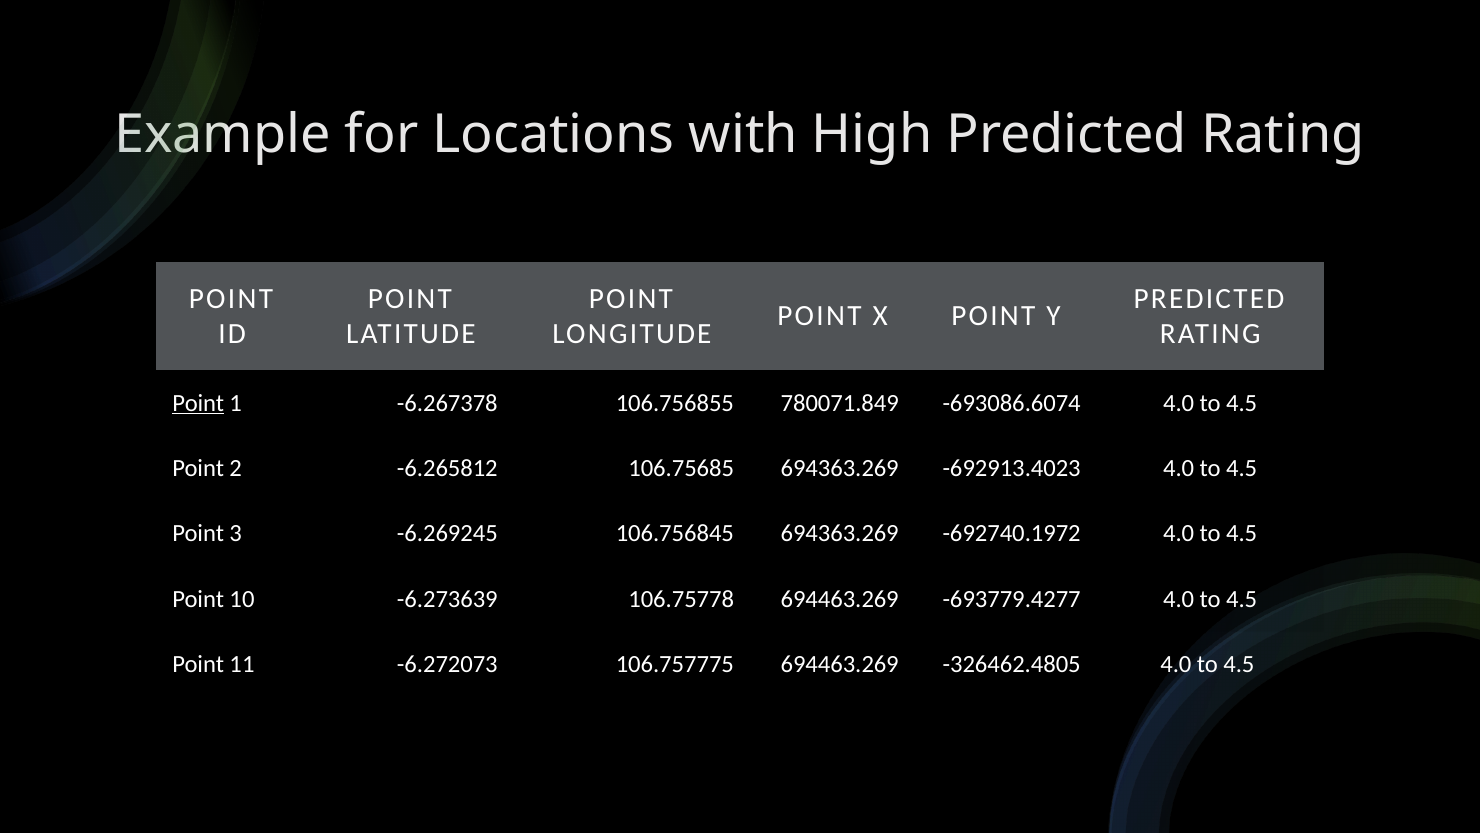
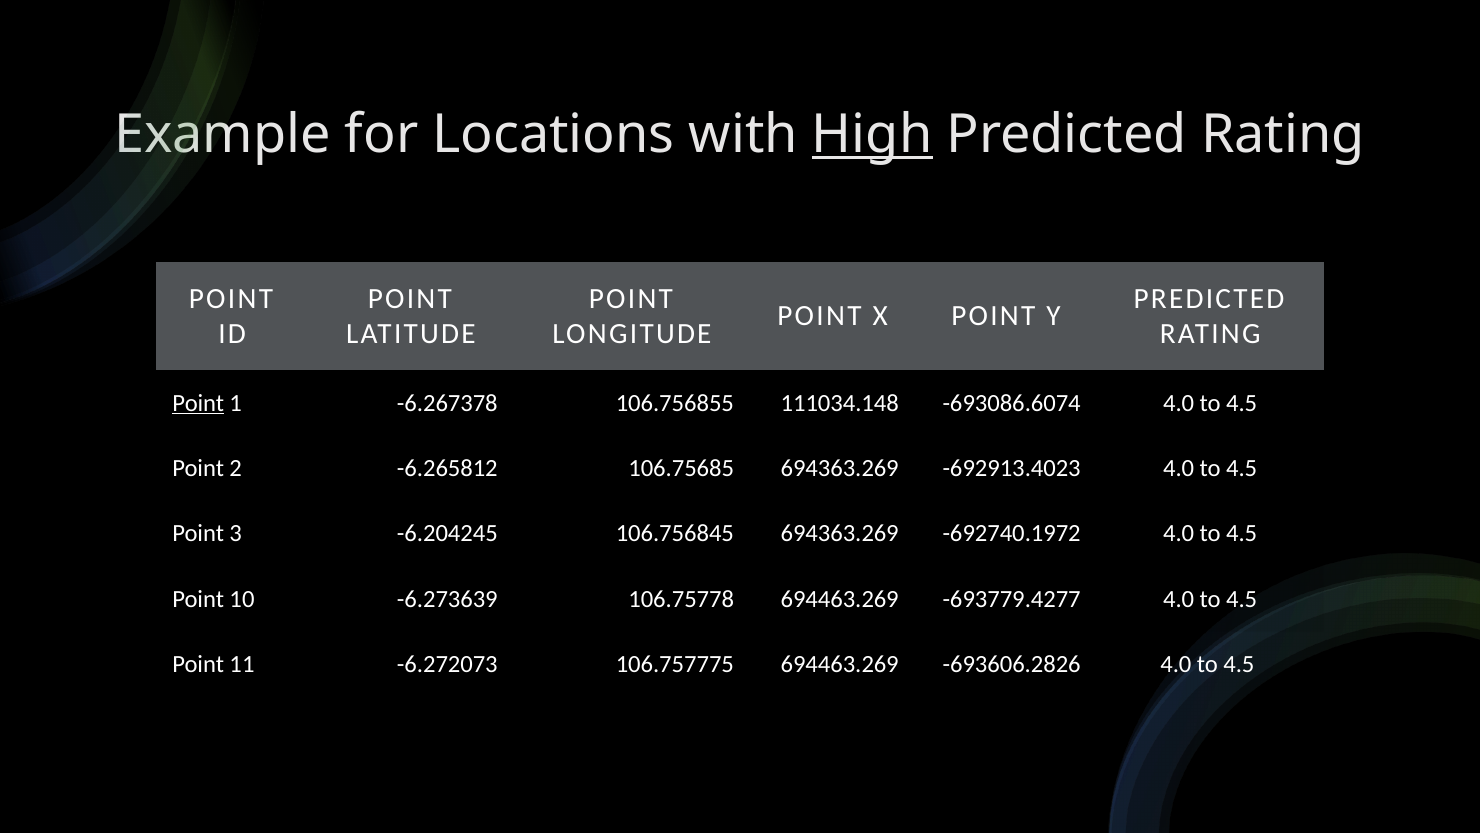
High underline: none -> present (872, 134)
780071.849: 780071.849 -> 111034.148 (840, 403)
-6.269245: -6.269245 -> -6.204245 (447, 533)
-326462.4805: -326462.4805 -> -693606.2826 (1012, 664)
